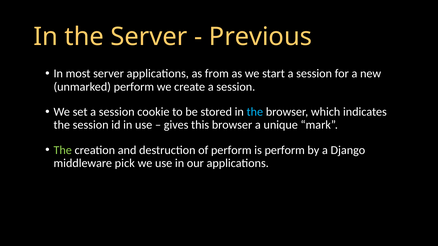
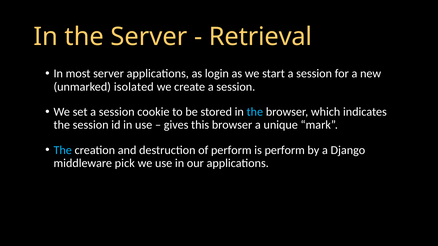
Previous: Previous -> Retrieval (261, 37)
from: from -> login (217, 74)
unmarked perform: perform -> isolated (134, 87)
The colour: light green -> light blue (63, 150)
